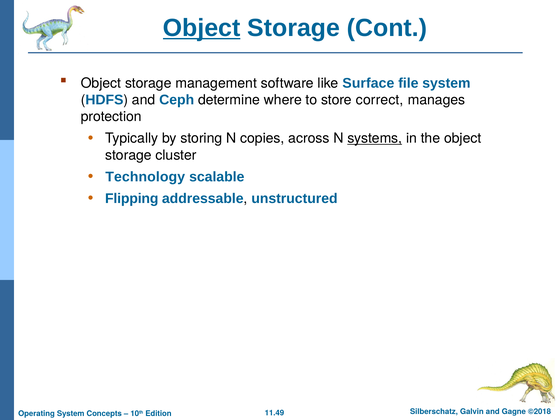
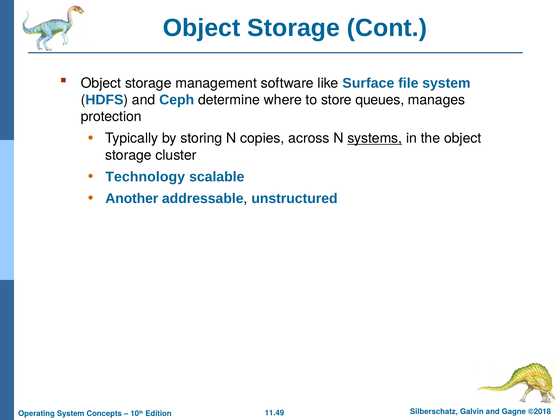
Object underline: present -> none (202, 28)
correct: correct -> queues (380, 100)
Flipping: Flipping -> Another (132, 199)
